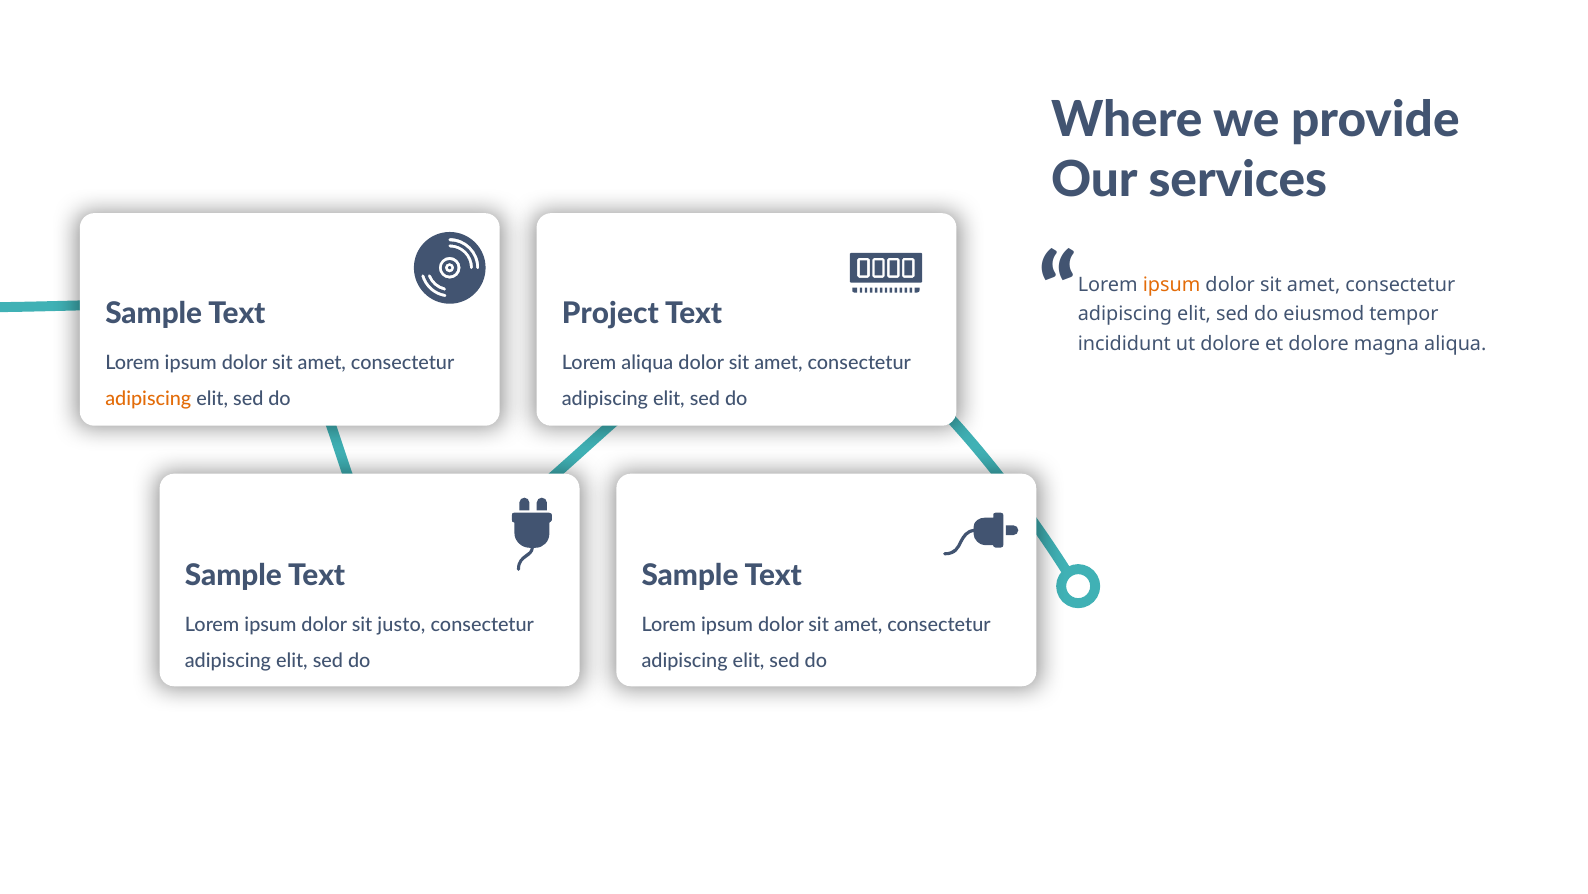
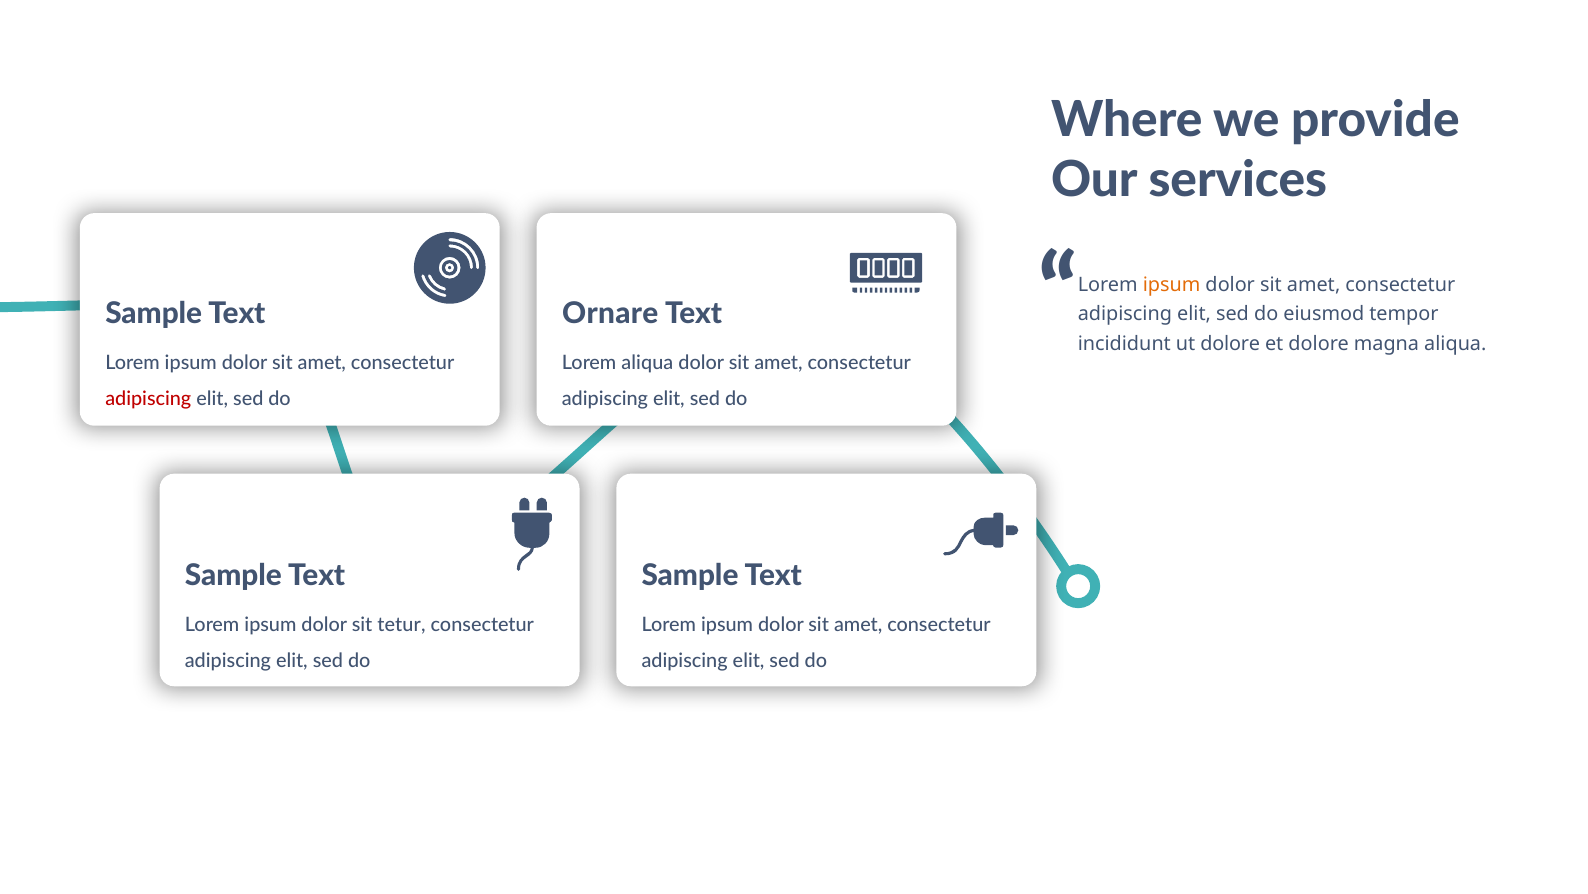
Project: Project -> Ornare (610, 313)
adipiscing colour: orange -> red (148, 399)
justo: justo -> tetur (401, 624)
